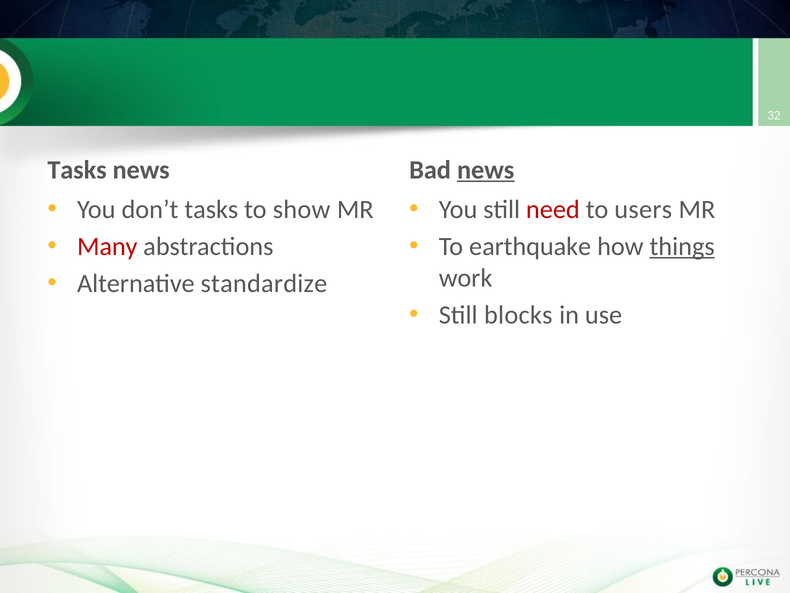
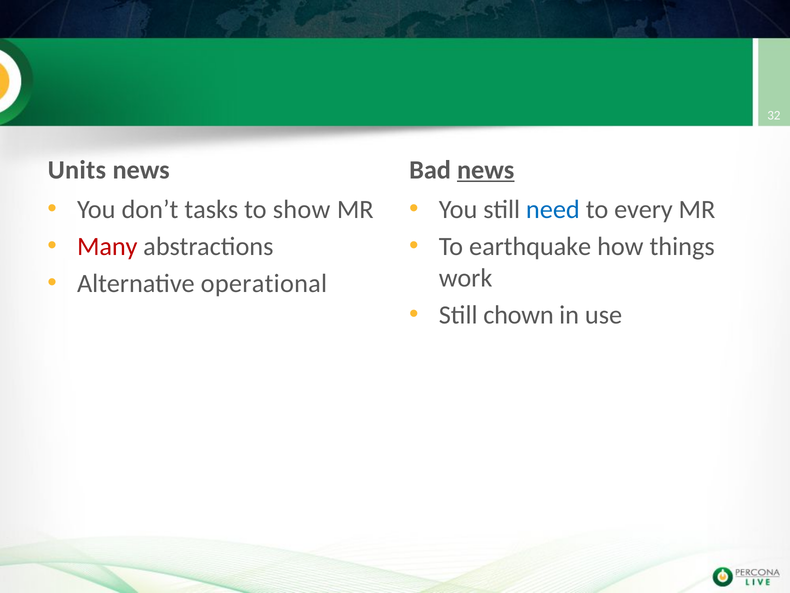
Tasks: Tasks -> Units (77, 170)
need colour: red -> blue (553, 209)
users: users -> every (643, 209)
things underline: present -> none (682, 246)
standardize: standardize -> operational (264, 283)
blocks: blocks -> chown (519, 315)
